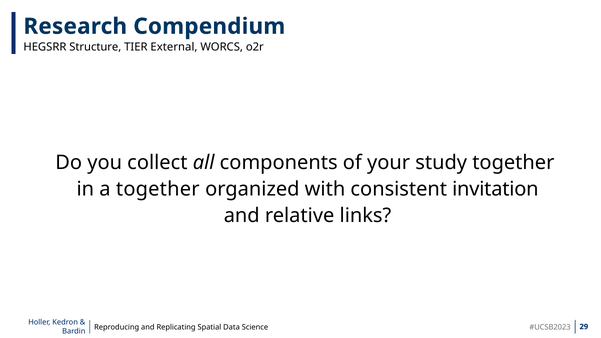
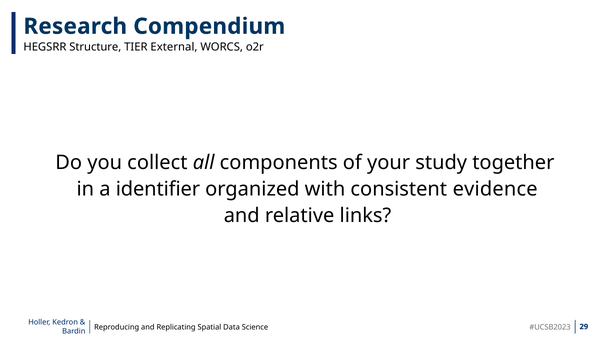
a together: together -> identifier (158, 189)
invitation: invitation -> evidence (495, 189)
